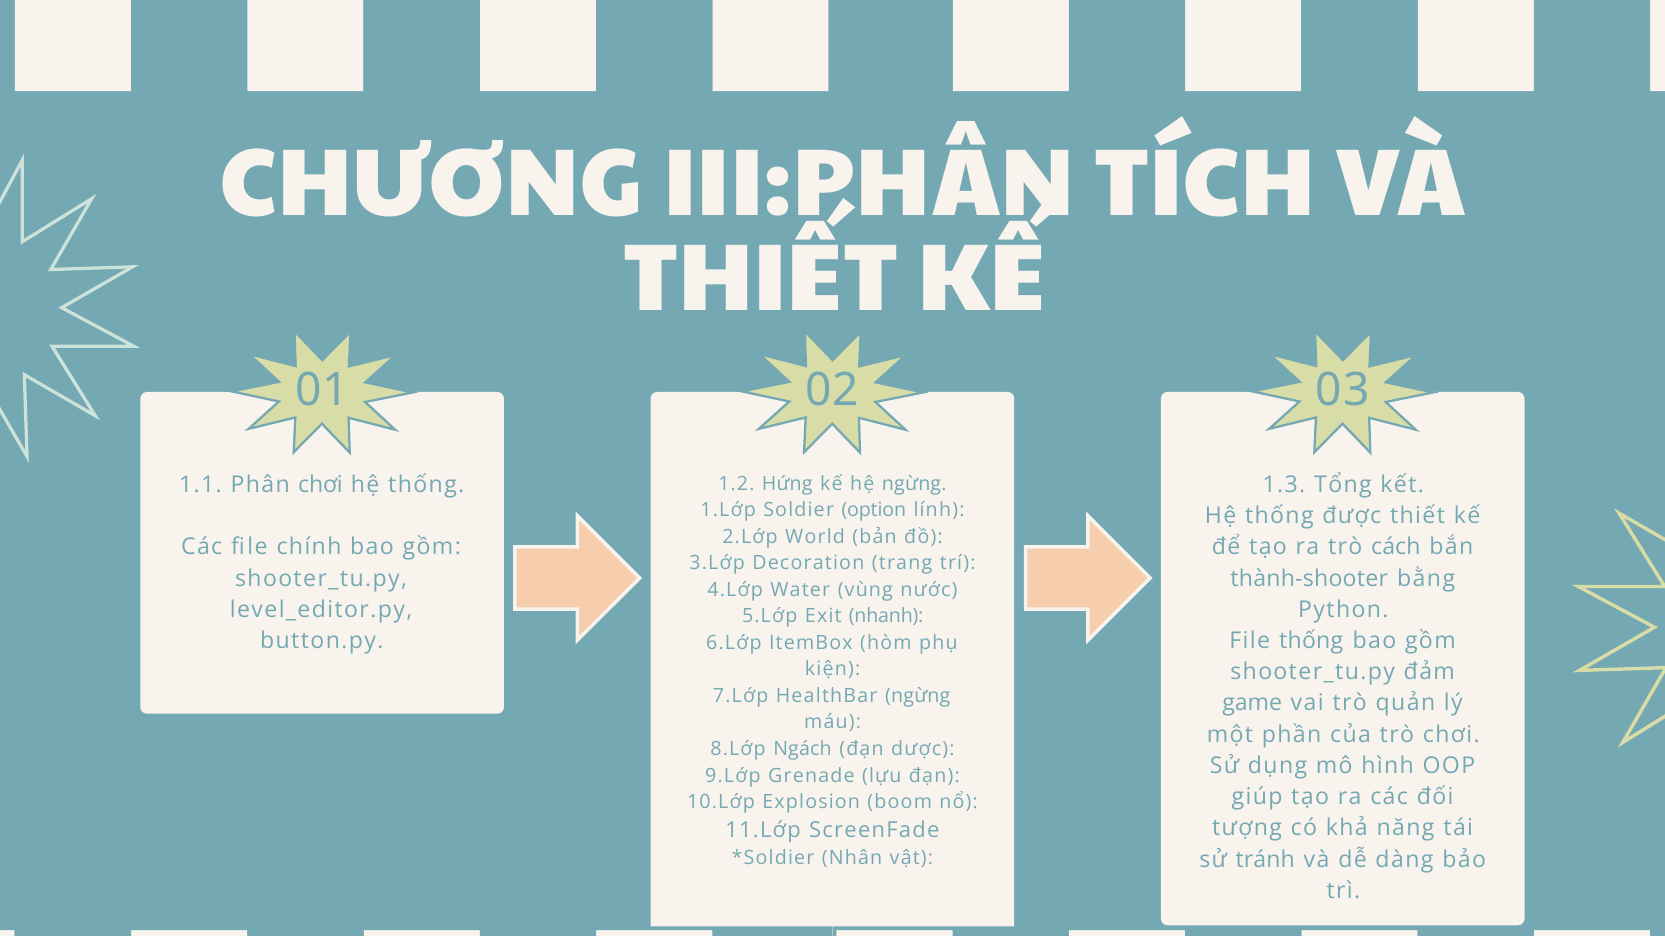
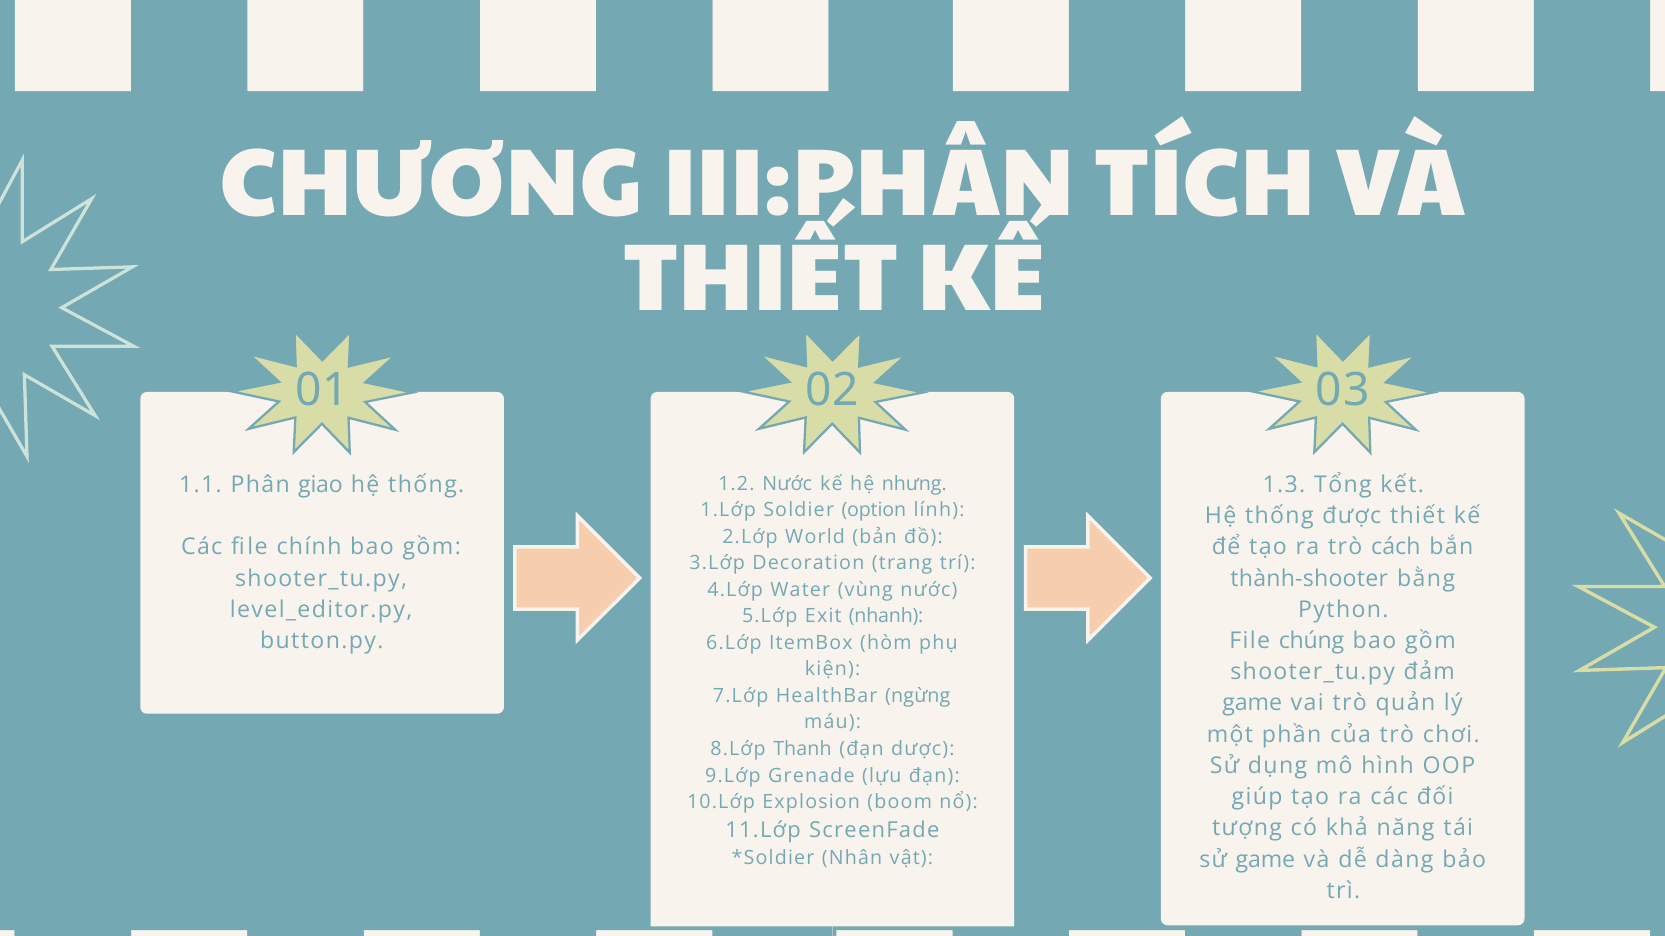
Phân chơi: chơi -> giao (320, 485)
1.2 Hứng: Hứng -> Nước (787, 484)
hệ ngừng: ngừng -> nhưng (914, 484)
File thống: thống -> chúng (1311, 641)
Ngách: Ngách -> Thanh (802, 749)
sử tránh: tránh -> game (1265, 860)
